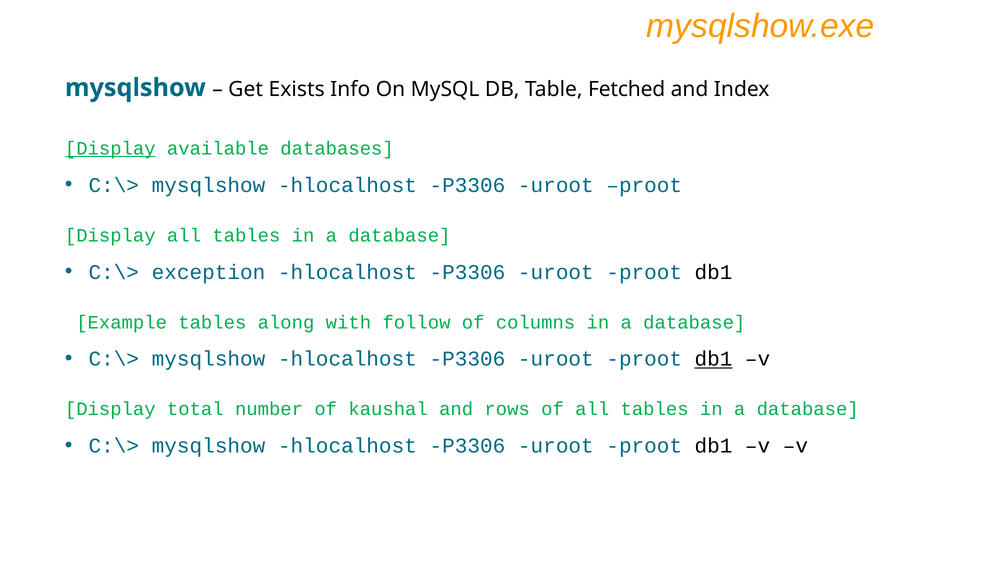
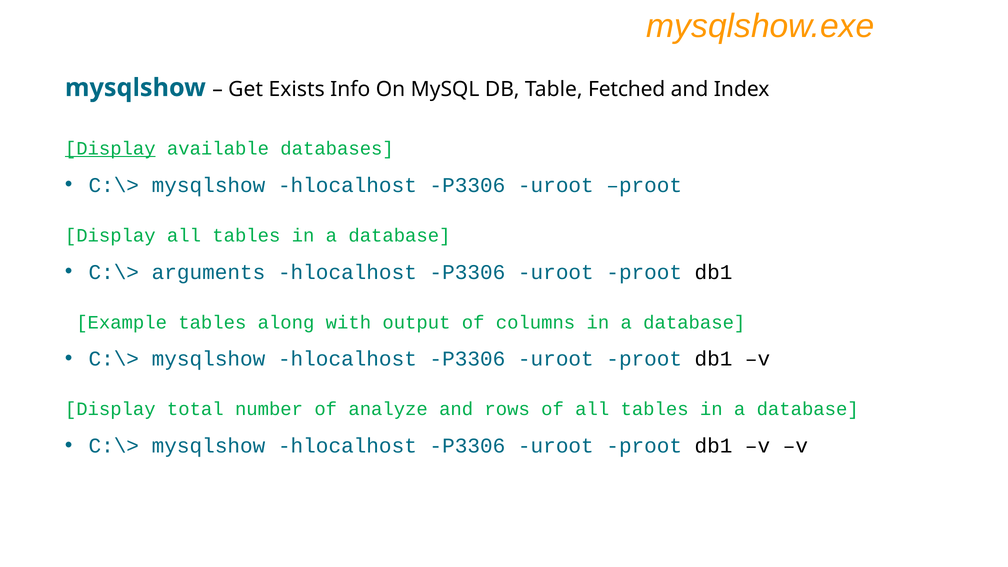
exception: exception -> arguments (209, 272)
follow: follow -> output (416, 322)
db1 underline: present -> none (714, 359)
kaushal: kaushal -> analyze (388, 409)
